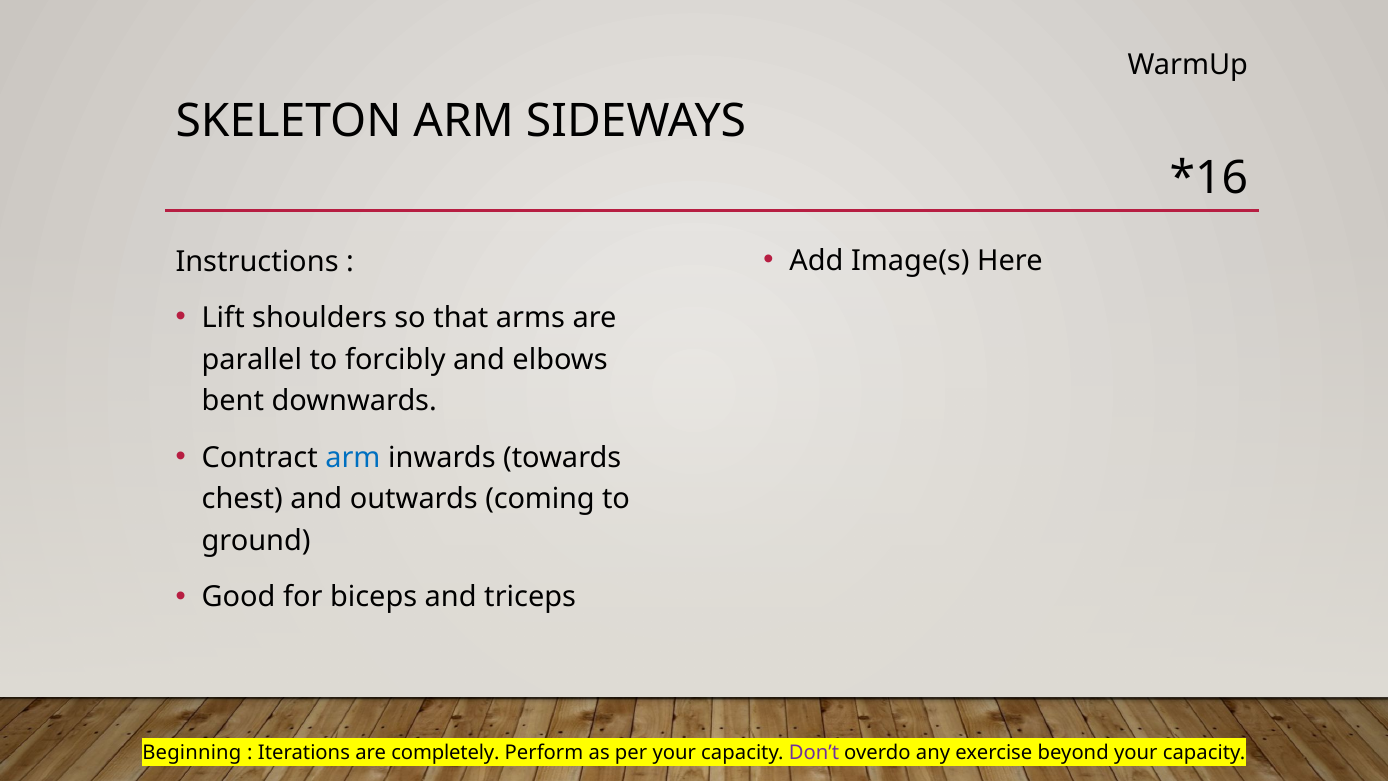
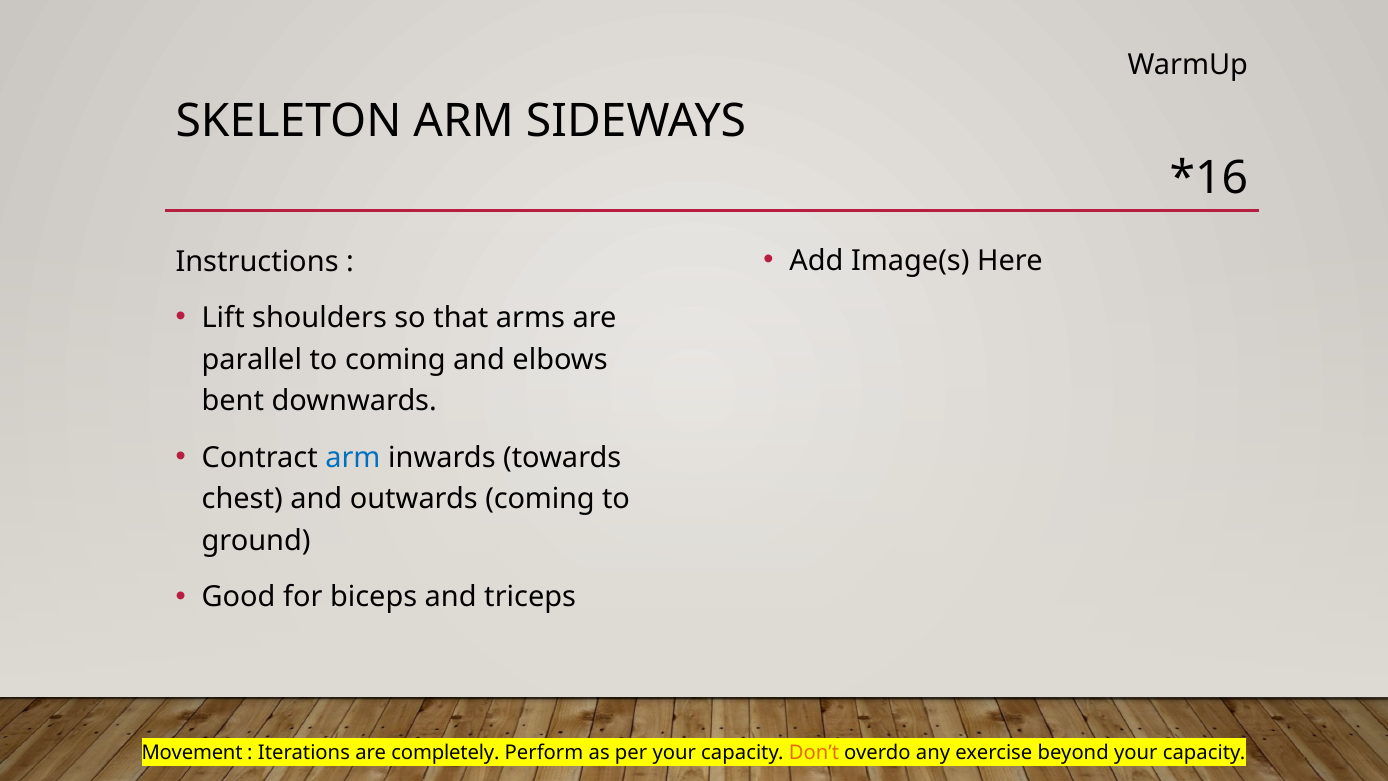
to forcibly: forcibly -> coming (395, 360)
Beginning: Beginning -> Movement (192, 753)
Don’t colour: purple -> orange (814, 753)
